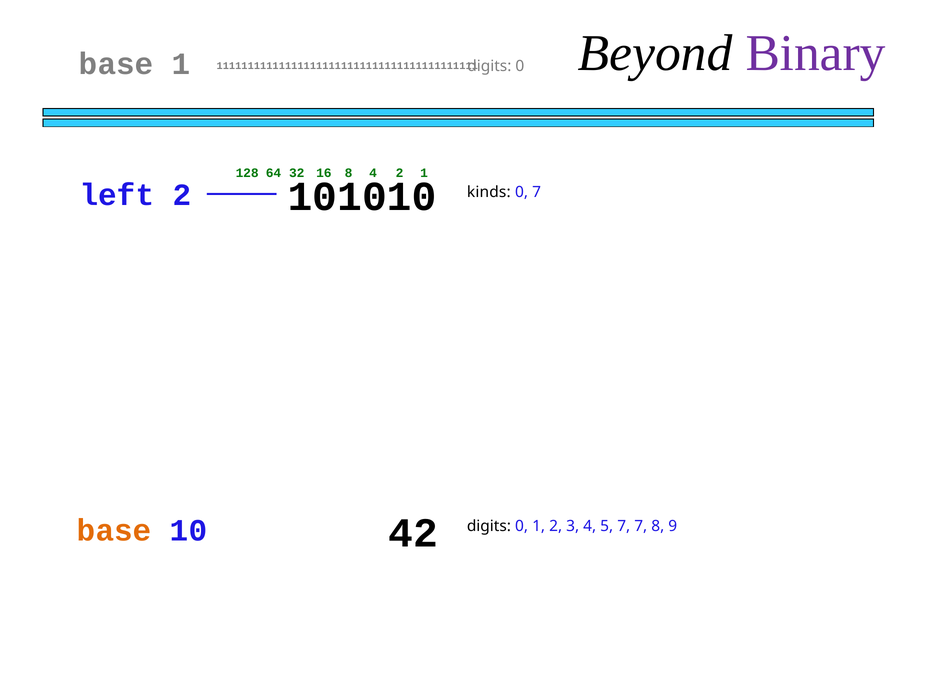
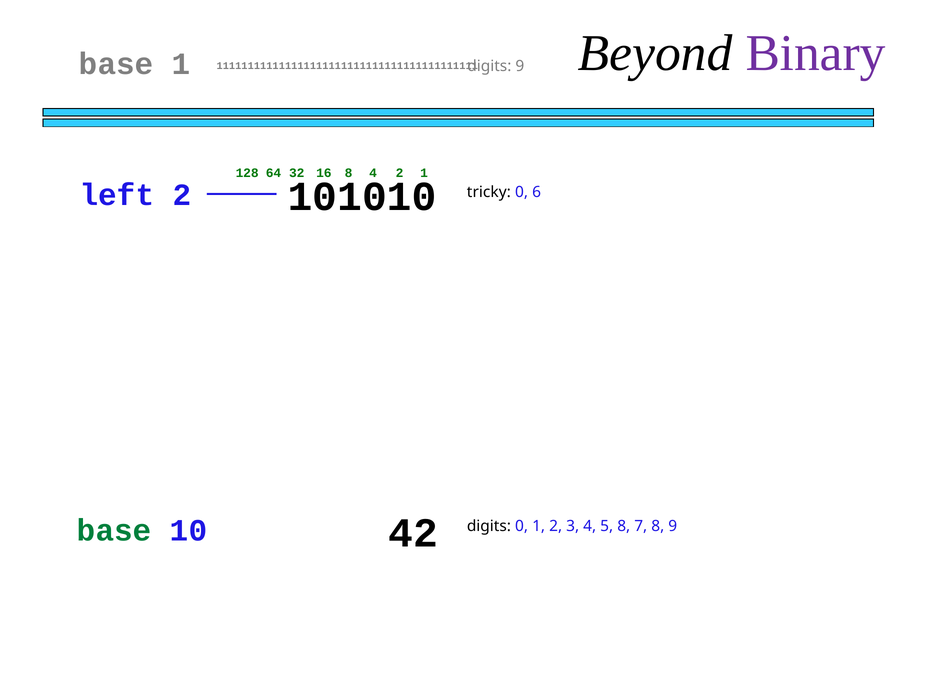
0: 0 -> 9 (520, 66)
kinds: kinds -> tricky (489, 192)
0 7: 7 -> 6 (537, 192)
base colour: orange -> green (114, 531)
5 7: 7 -> 8 (624, 526)
